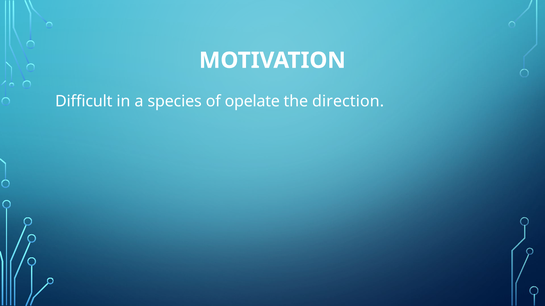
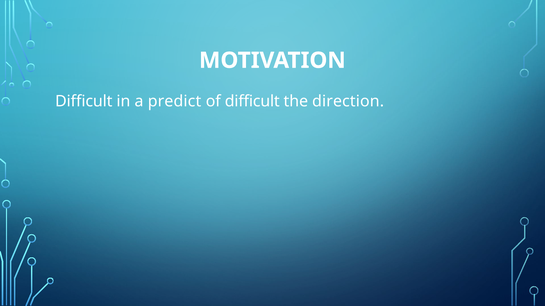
species: species -> predict (175, 101)
of opelate: opelate -> difficult (252, 101)
